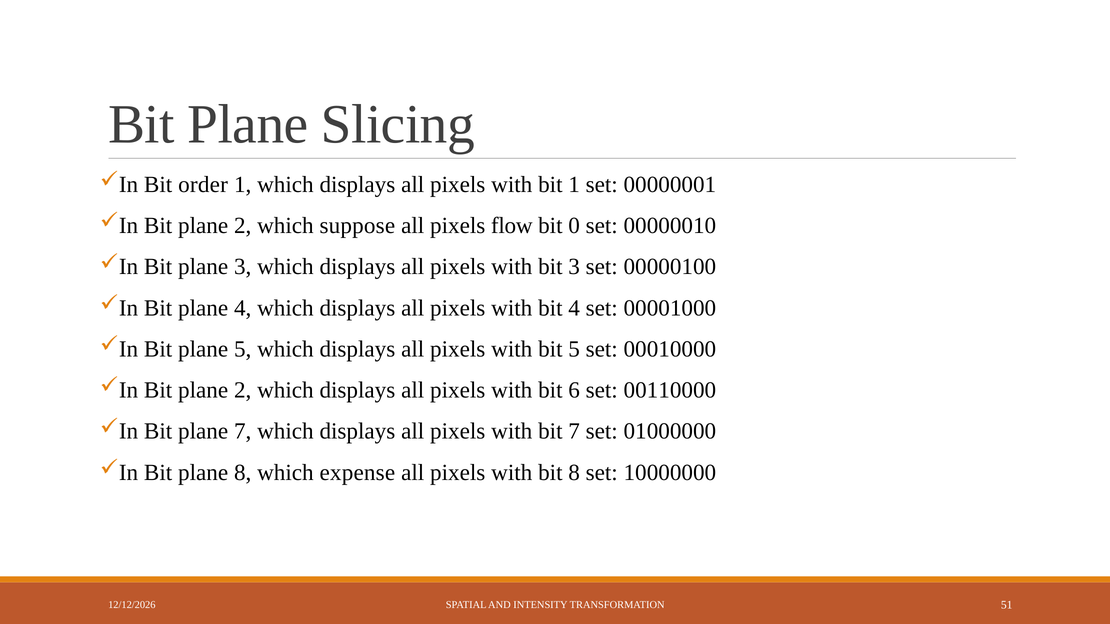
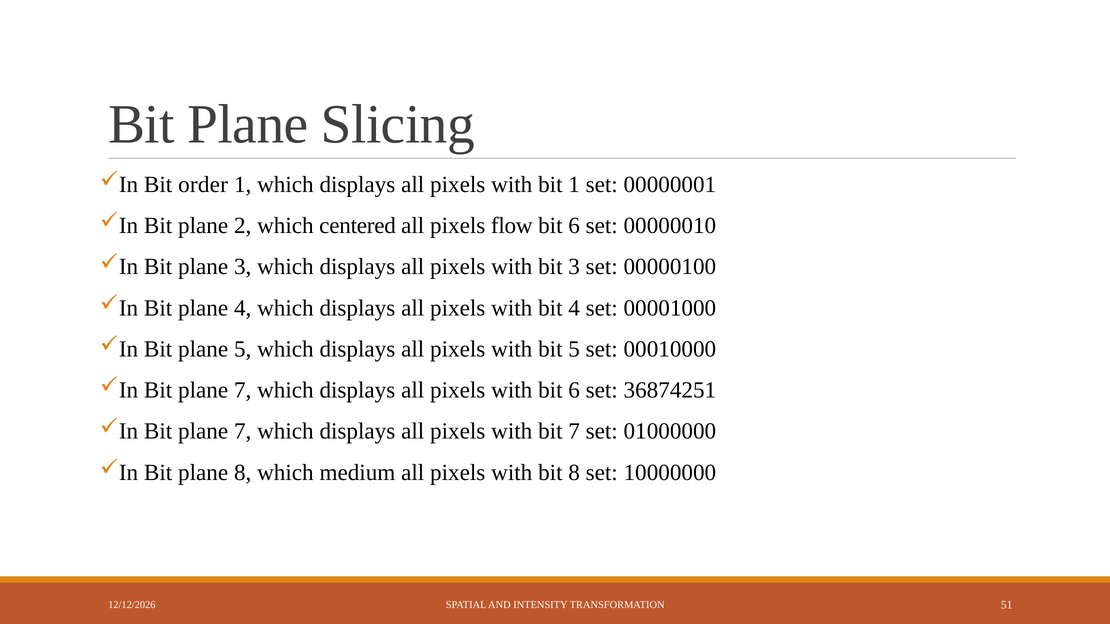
suppose: suppose -> centered (358, 226)
0: 0 -> 6 (574, 226)
2: 2 -> 7 (243, 390)
00110000: 00110000 -> 36874251 (670, 390)
expense: expense -> medium (357, 473)
